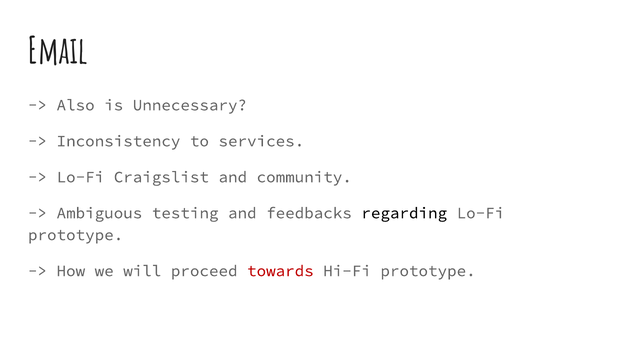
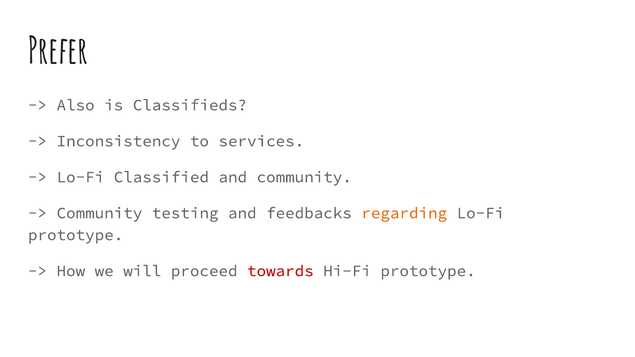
Email: Email -> Prefer (58, 51)
Unnecessary: Unnecessary -> Classifieds (190, 105)
Craigslist: Craigslist -> Classified (161, 177)
Ambiguous: Ambiguous -> Community (99, 213)
regarding colour: black -> orange (404, 213)
